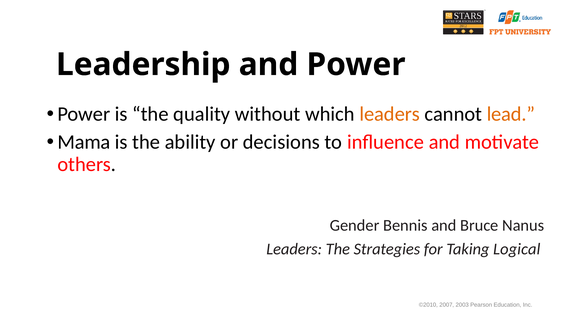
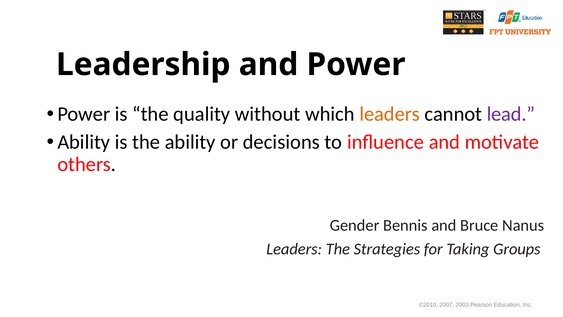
lead colour: orange -> purple (511, 114)
Mama: Mama -> Ability (84, 142)
Logical: Logical -> Groups (517, 249)
